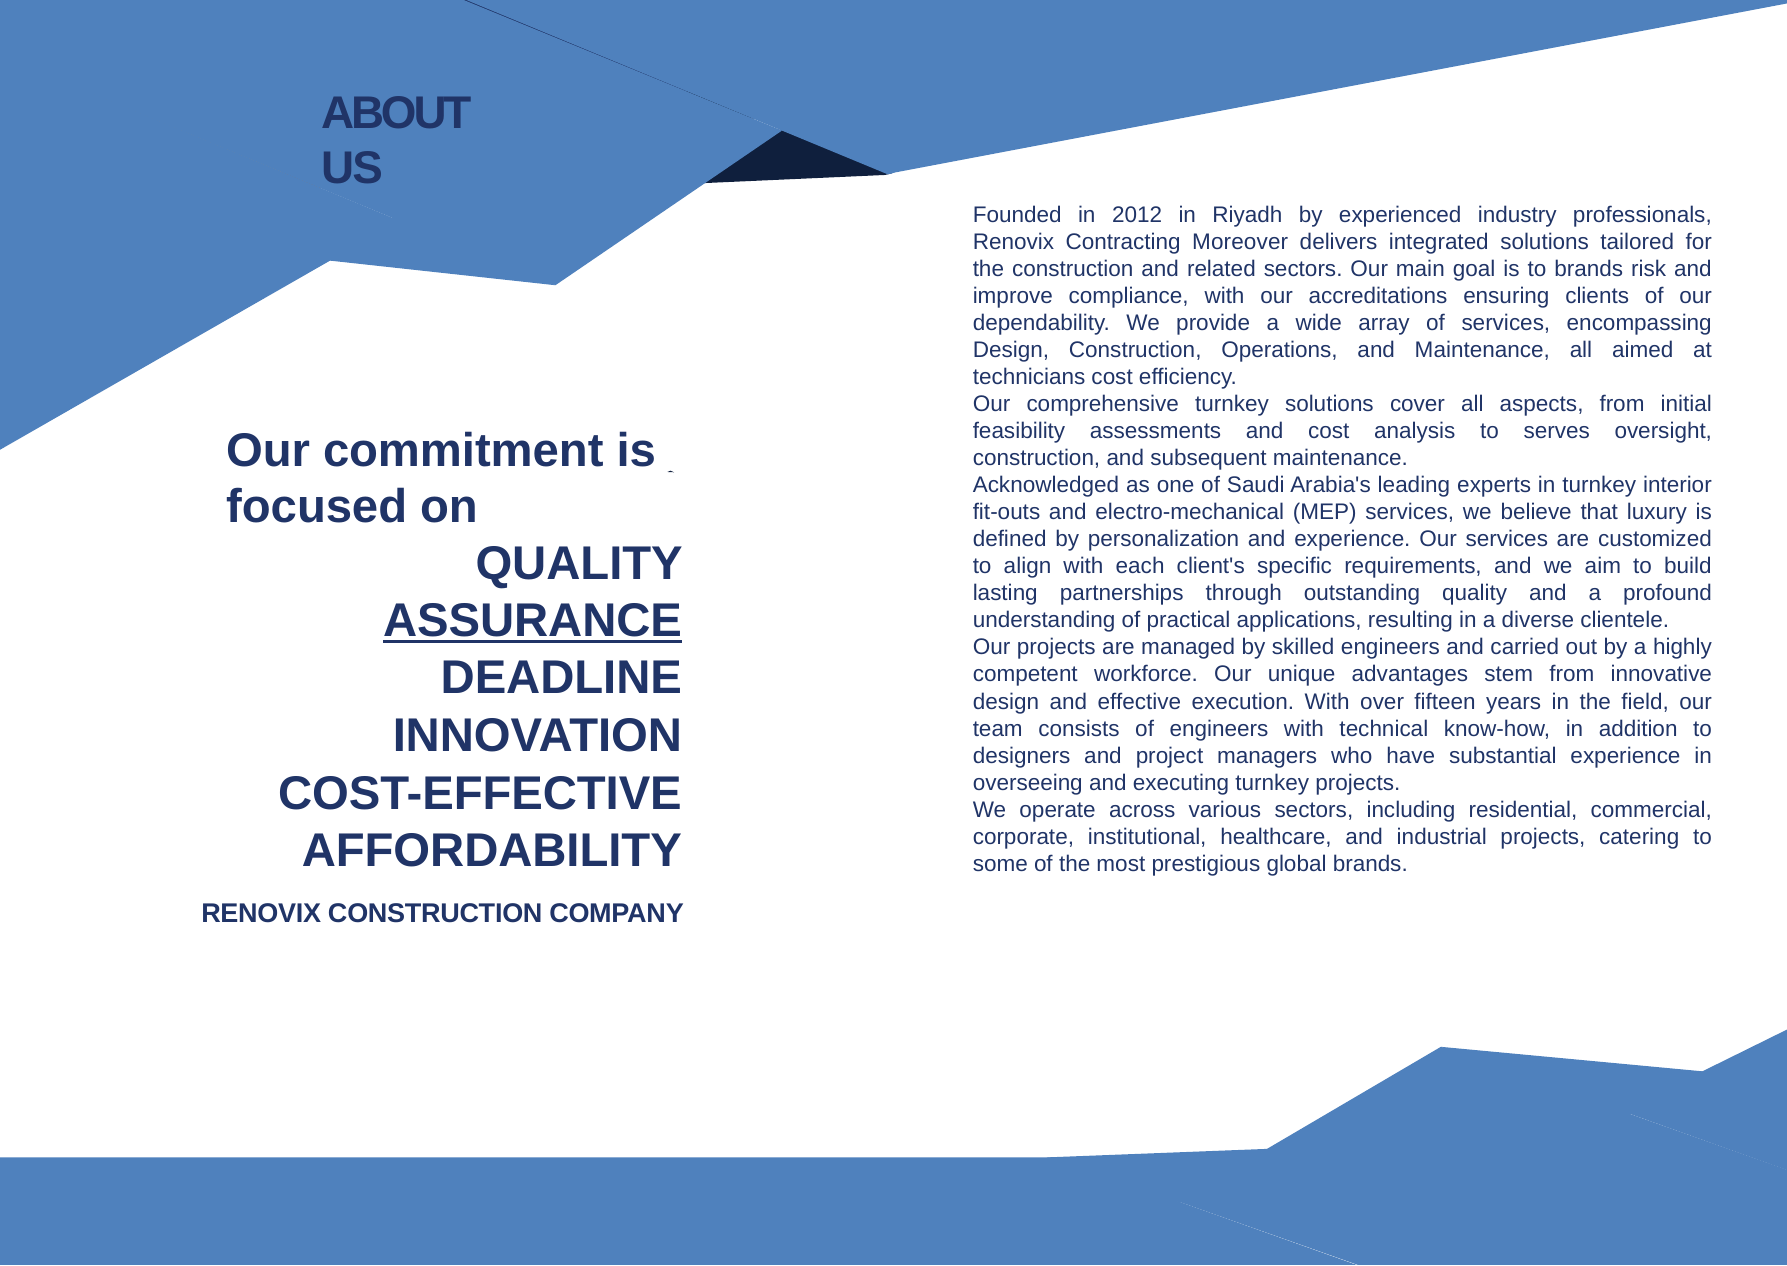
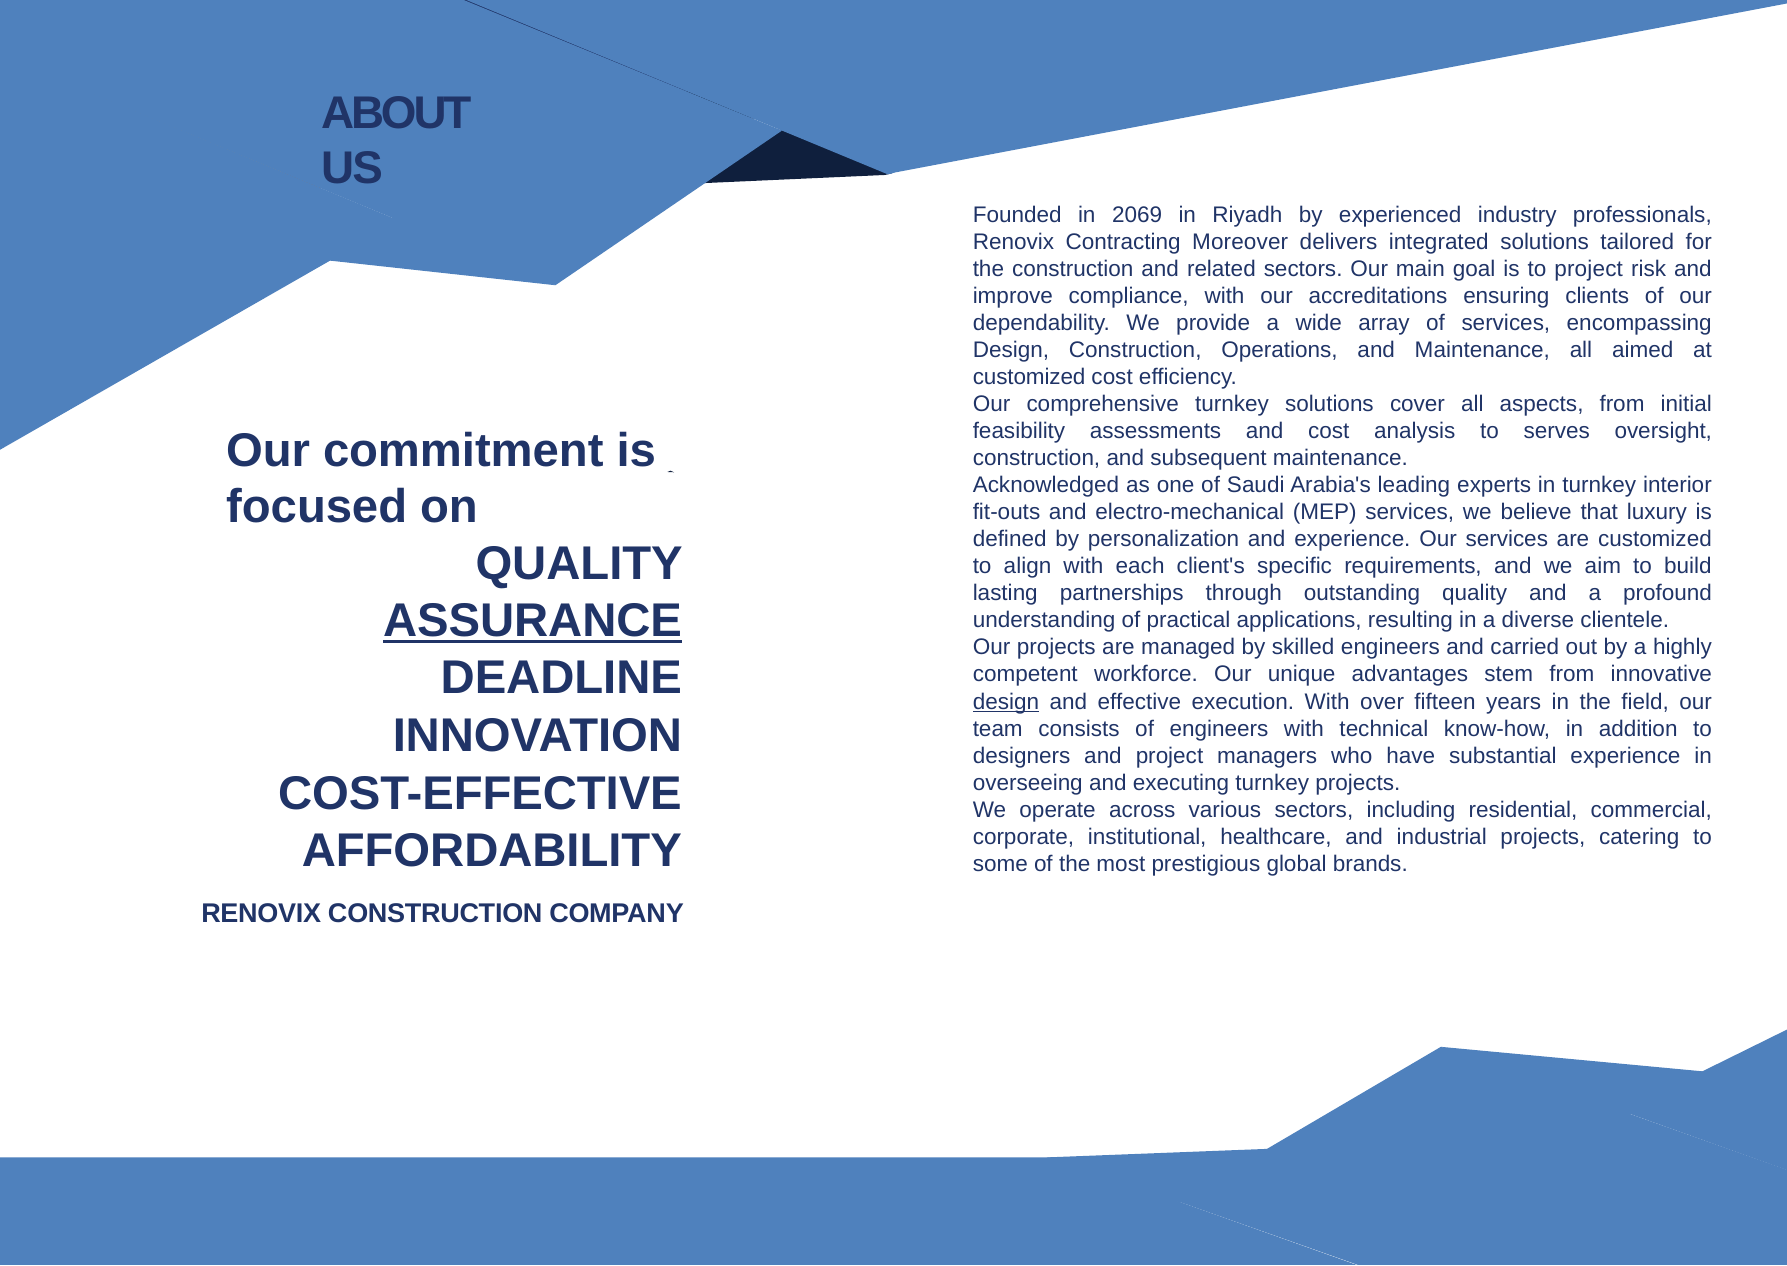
2012: 2012 -> 2069 (1137, 215)
to brands: brands -> project (1589, 269)
technicians: technicians -> customized (1029, 377)
design underline: none -> present (1006, 702)
